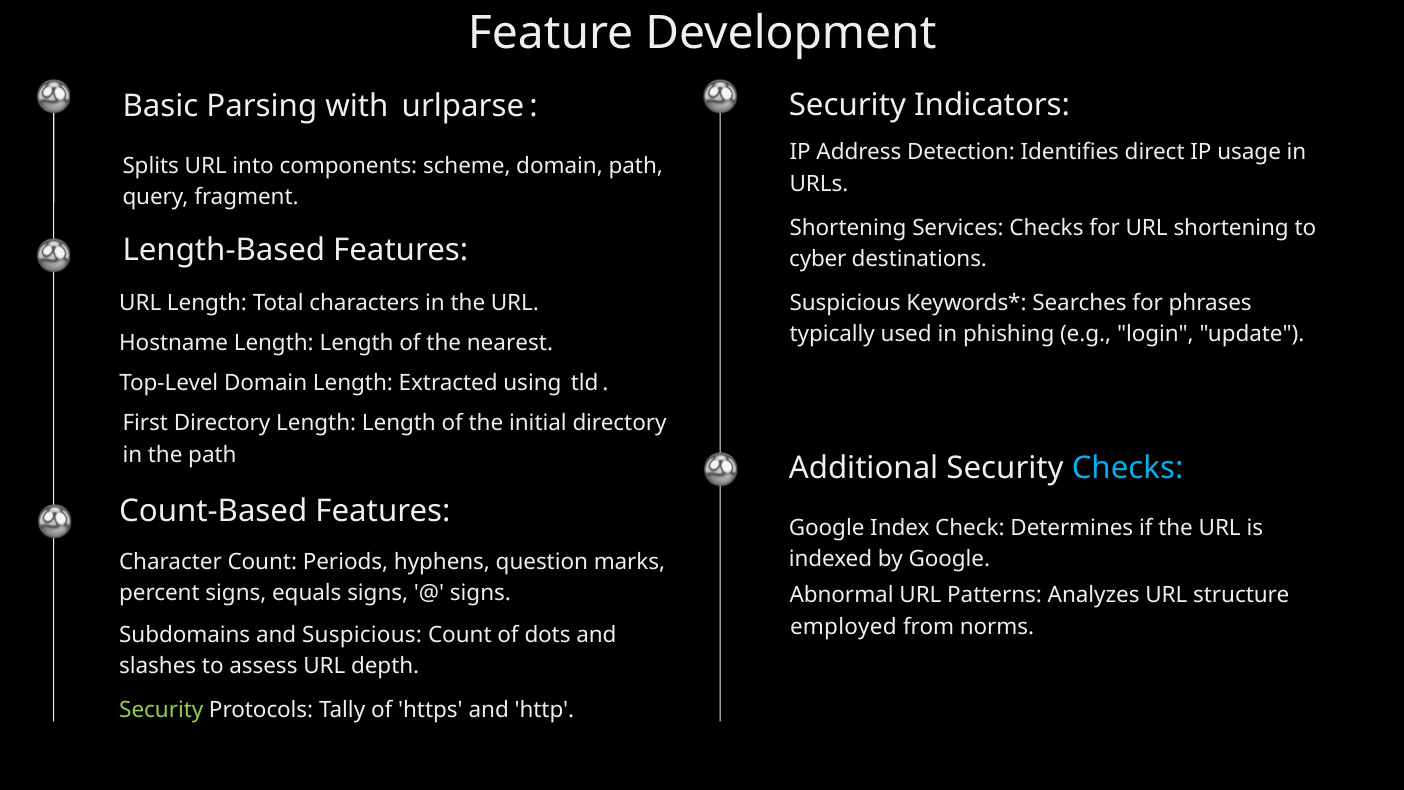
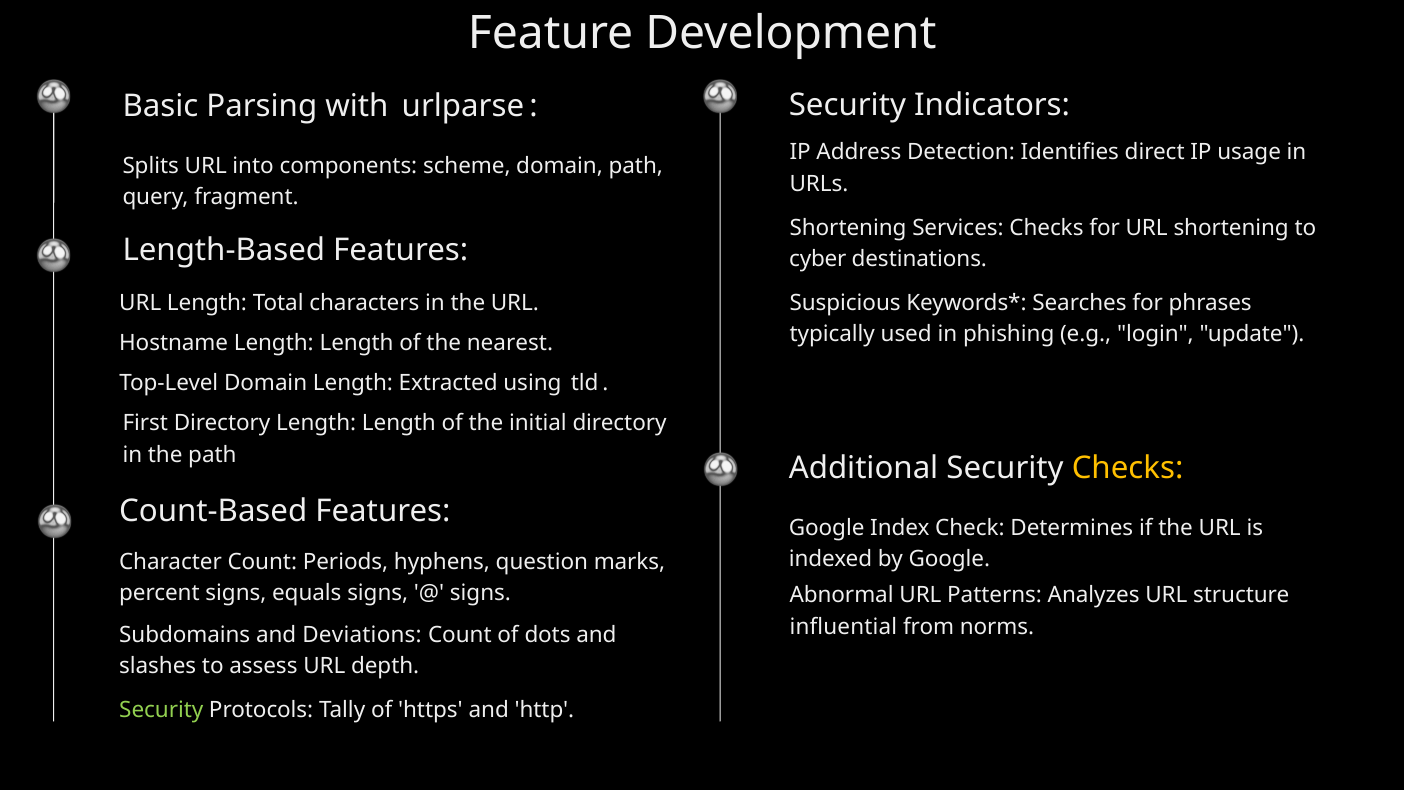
Checks colour: light blue -> yellow (1128, 468)
employed: employed -> influential (843, 627)
and Suspicious: Suspicious -> Deviations (362, 635)
